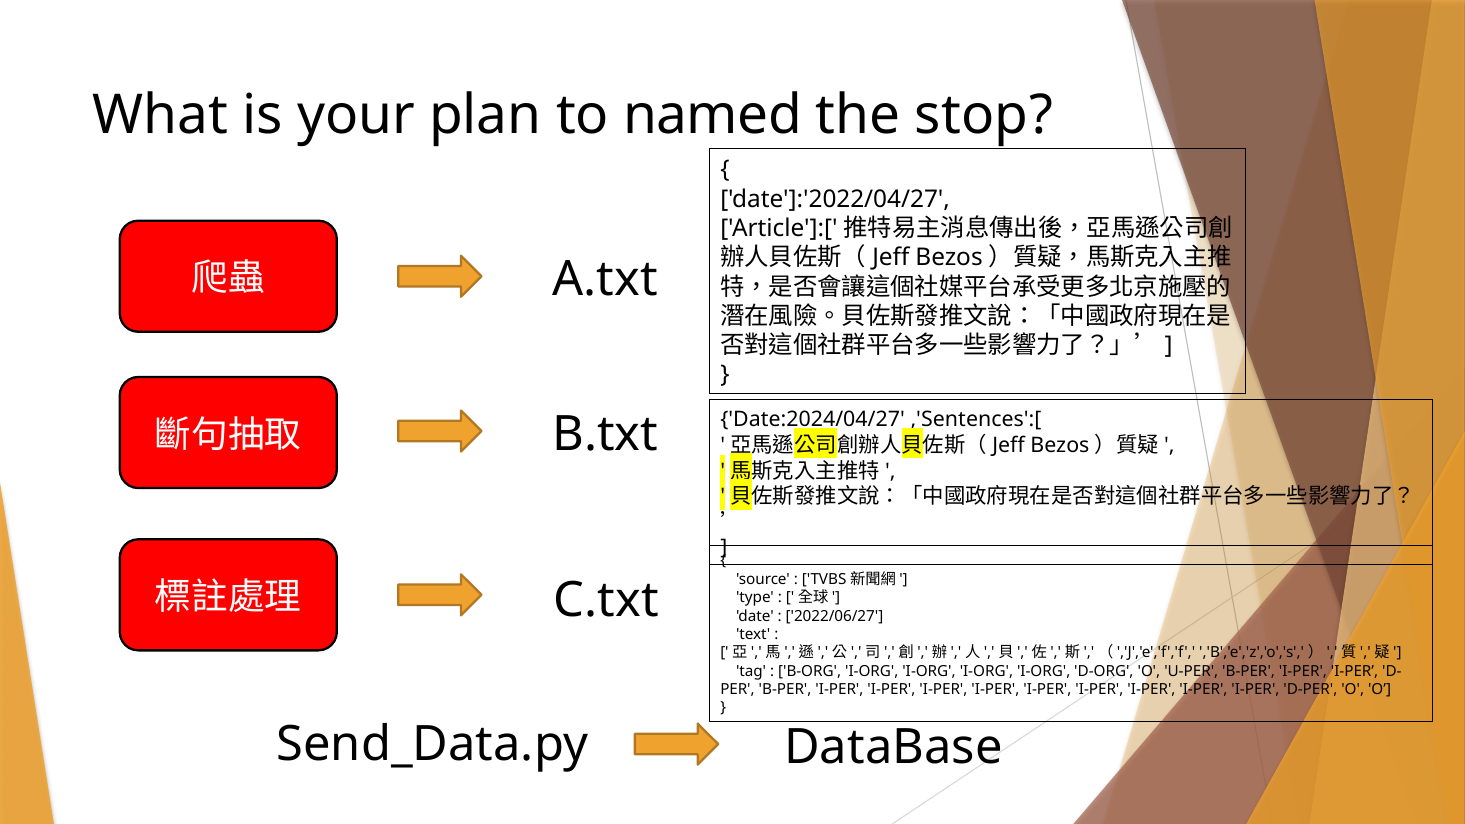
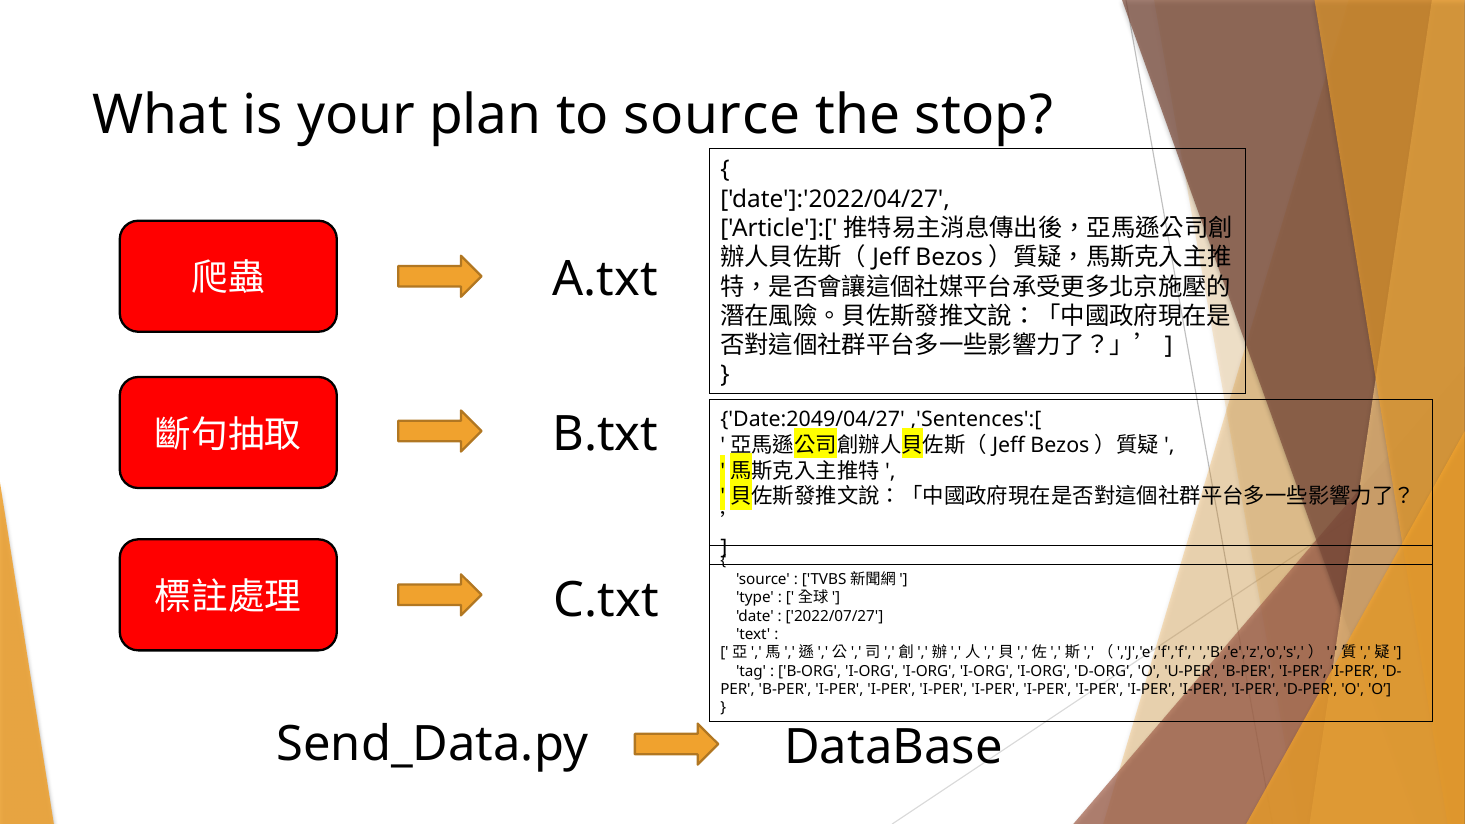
to named: named -> source (712, 116)
Date:2024/04/27: Date:2024/04/27 -> Date:2049/04/27 (813, 420)
2022/06/27: 2022/06/27 -> 2022/07/27 (834, 616)
